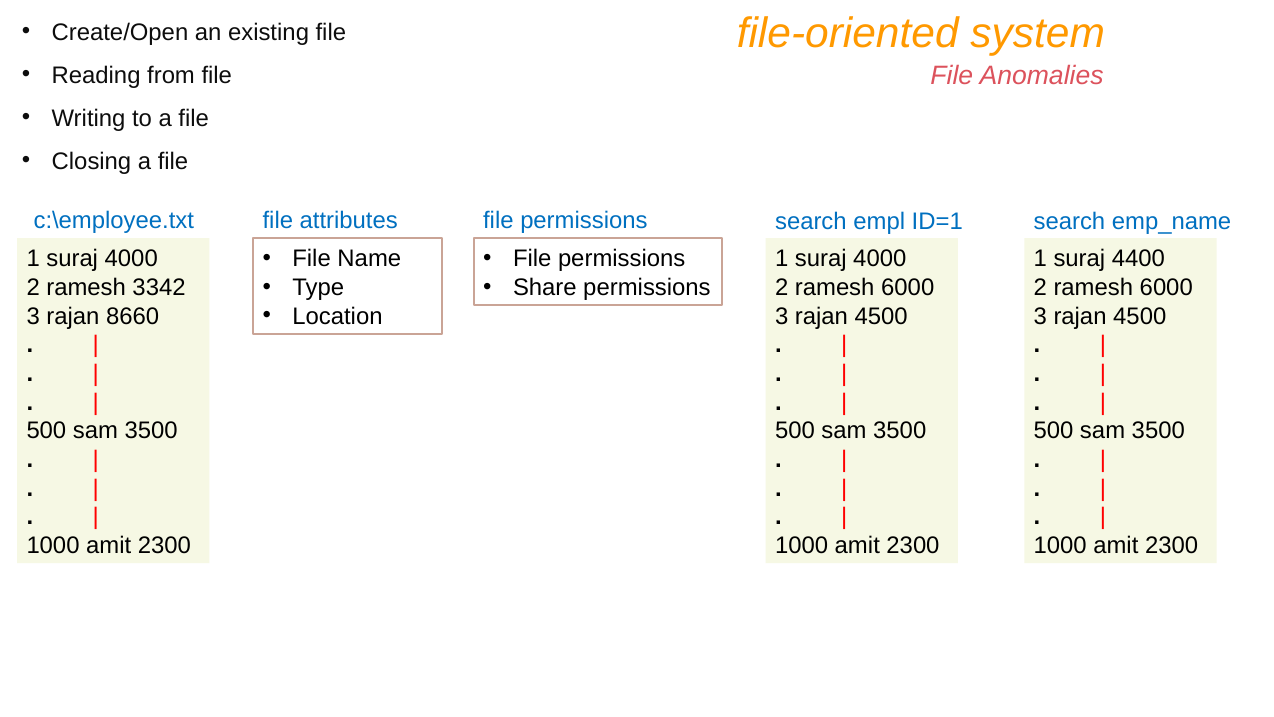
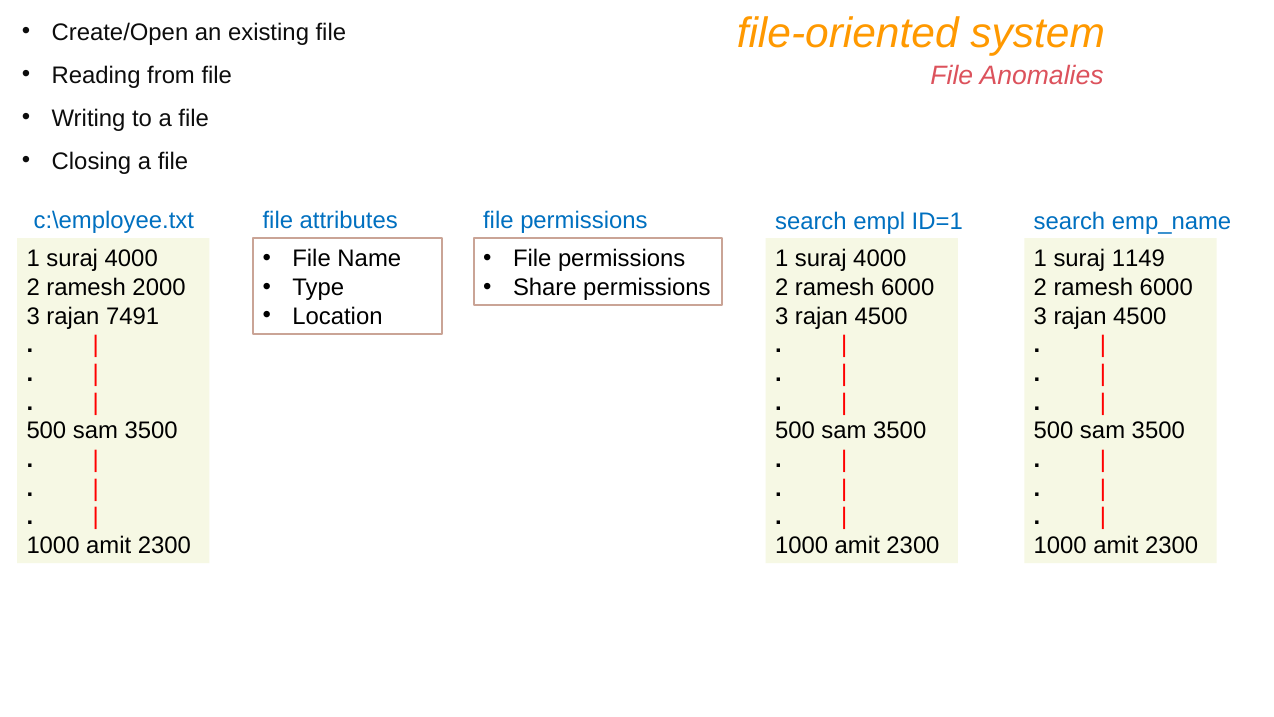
4400: 4400 -> 1149 (1138, 259)
3342: 3342 -> 2000 (159, 287)
8660: 8660 -> 7491 (133, 316)
